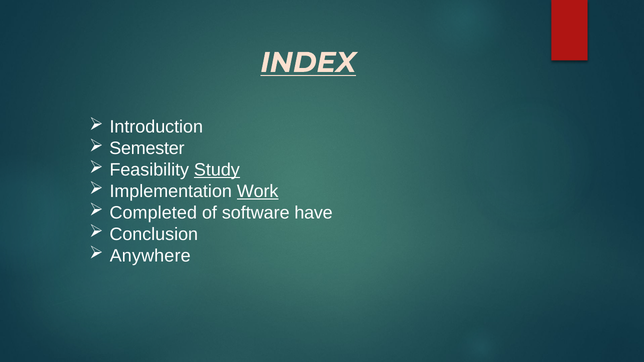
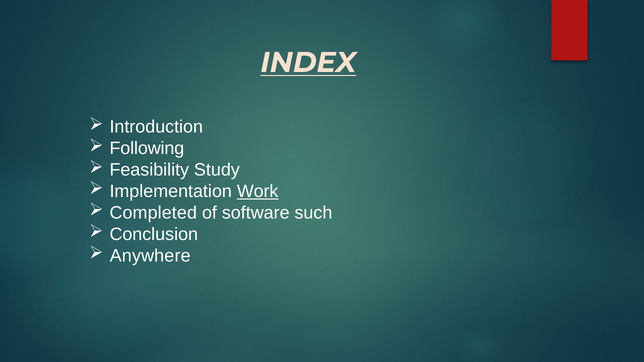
Semester: Semester -> Following (147, 149)
Study underline: present -> none (217, 170)
have: have -> such (313, 213)
